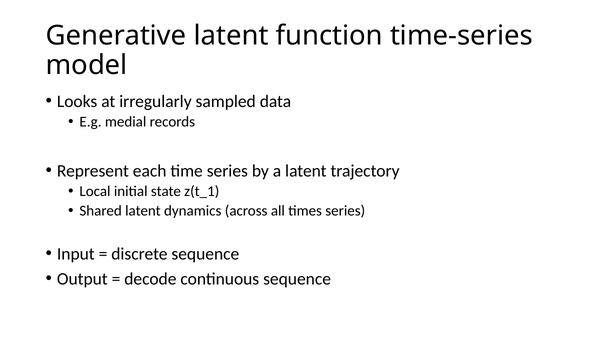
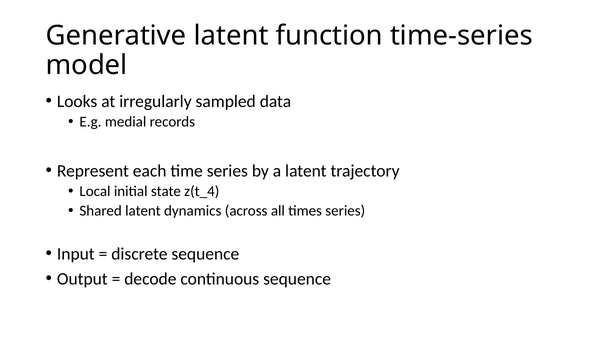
z(t_1: z(t_1 -> z(t_4 (202, 192)
